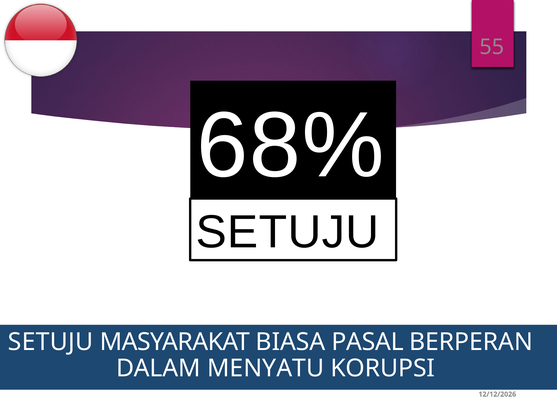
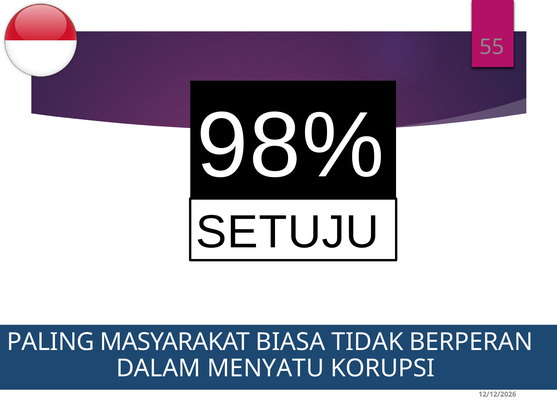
68%: 68% -> 98% (290, 146)
SETUJU: SETUJU -> PALING (51, 342)
PASAL: PASAL -> TIDAK (368, 342)
